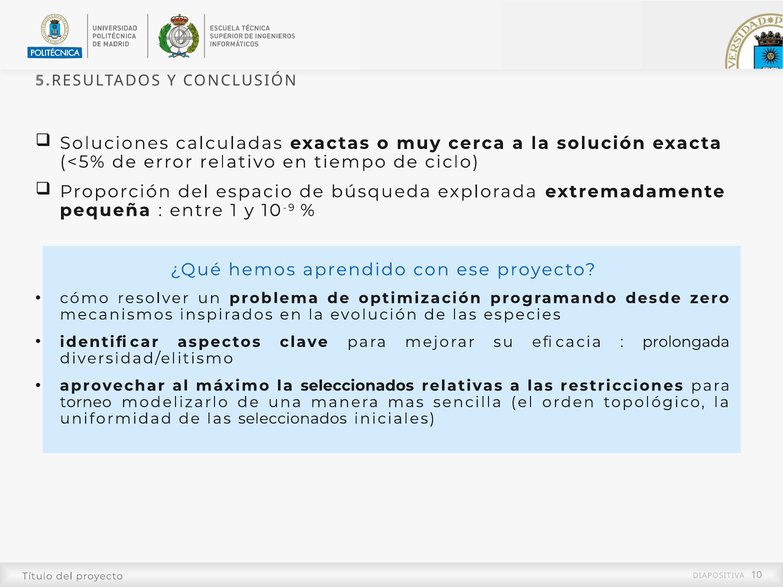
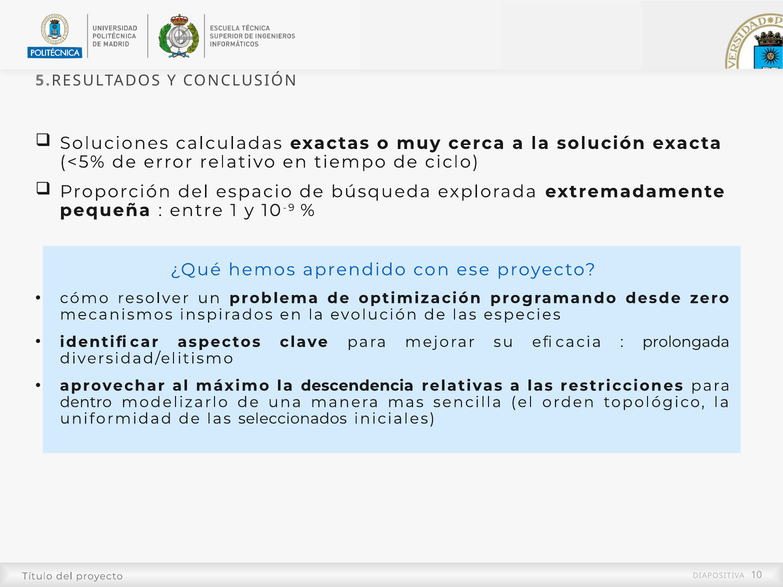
la seleccionados: seleccionados -> descendencia (357, 386)
torneo: torneo -> dentro (86, 402)
